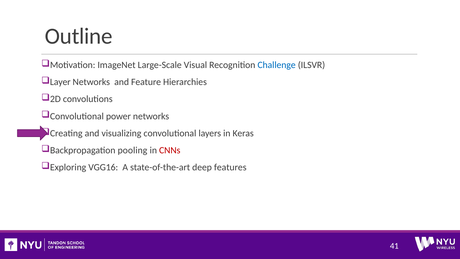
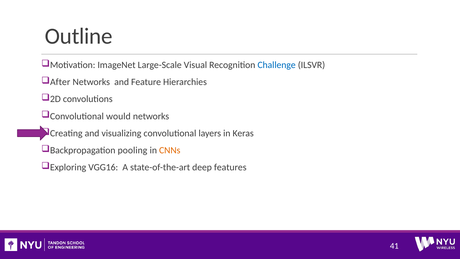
Layer: Layer -> After (60, 82)
power: power -> would (118, 116)
CNNs colour: red -> orange (170, 150)
